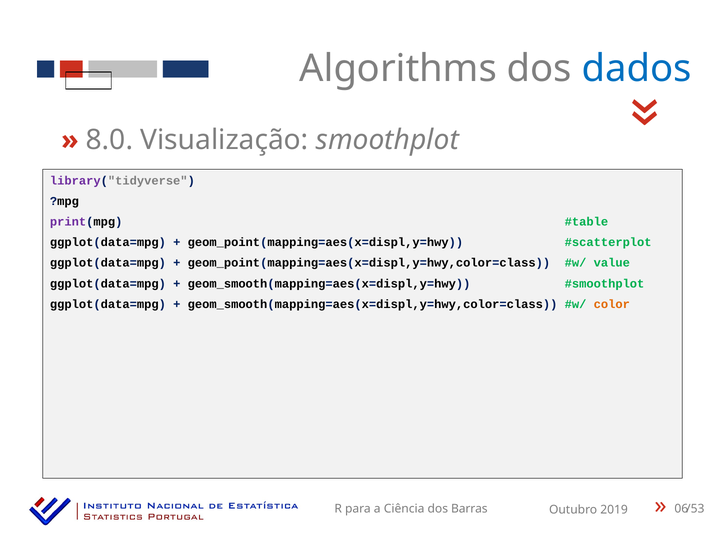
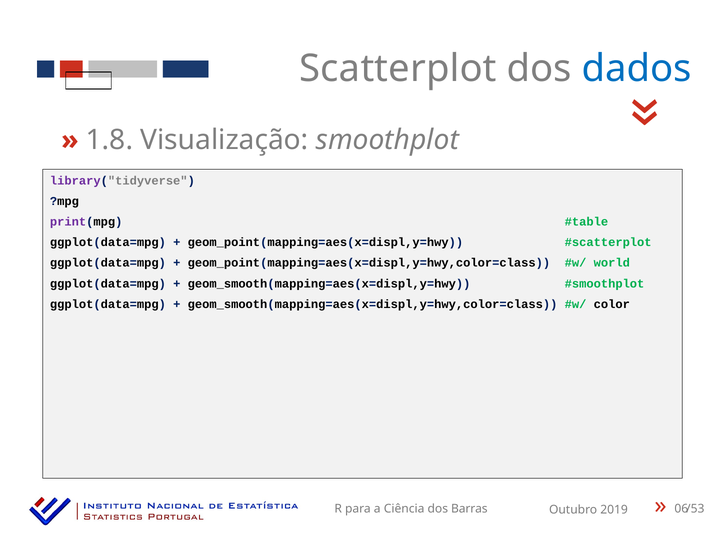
Algorithms: Algorithms -> Scatterplot (398, 69)
8.0: 8.0 -> 1.8 (109, 140)
value: value -> world (612, 263)
color colour: orange -> black (612, 304)
